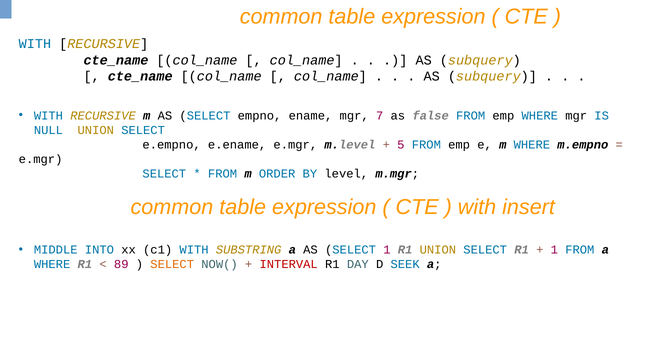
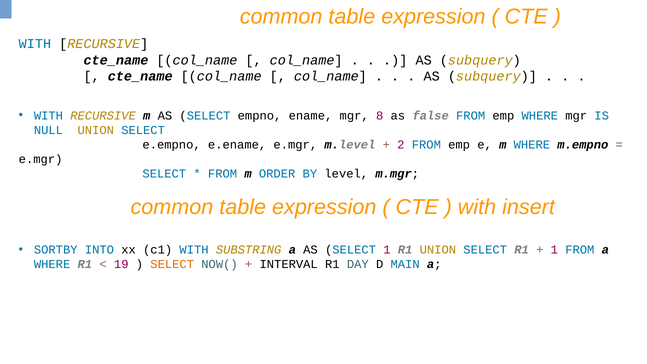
7: 7 -> 8 (380, 116)
5: 5 -> 2 (401, 145)
MIDDLE: MIDDLE -> SORTBY (56, 250)
89: 89 -> 19 (121, 264)
INTERVAL colour: red -> black (289, 264)
SEEK: SEEK -> MAIN (405, 264)
